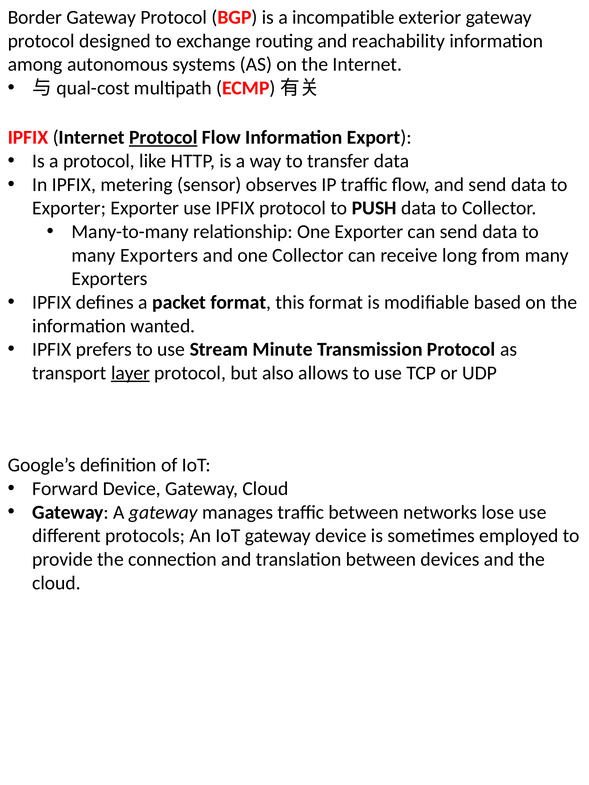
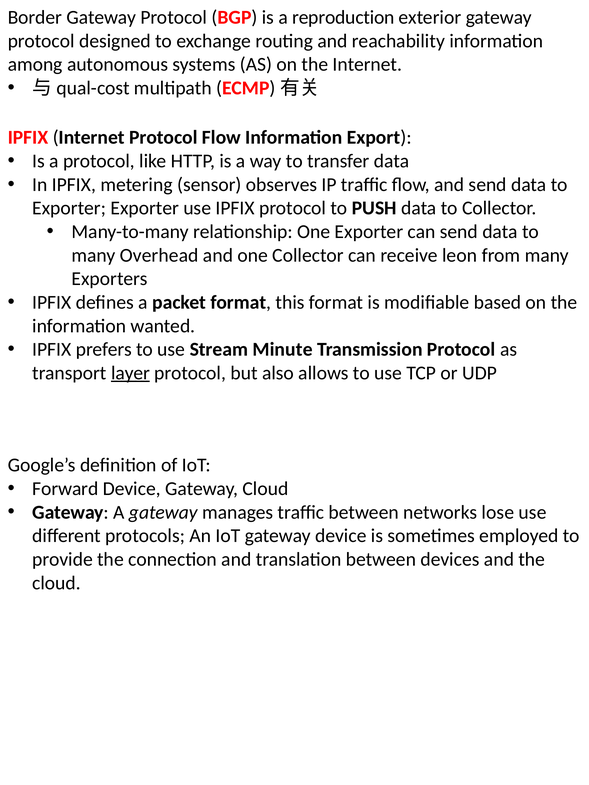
incompatible: incompatible -> reproduction (343, 17)
Protocol underline: present -> none (163, 138)
Exporters: Exporters -> Overhead (159, 255)
long: long -> leon (460, 255)
